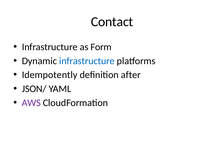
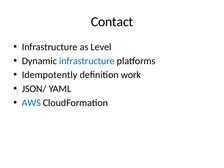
Form: Form -> Level (101, 47)
after: after -> work (131, 75)
AWS colour: purple -> blue (31, 103)
